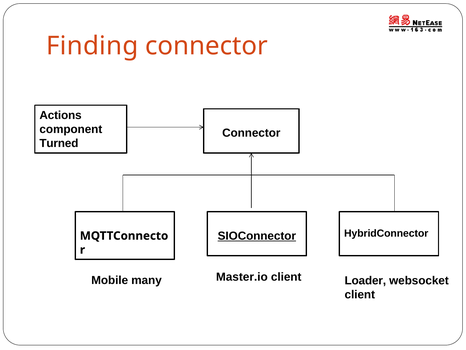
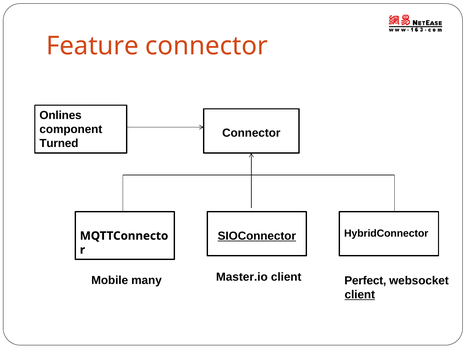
Finding: Finding -> Feature (92, 46)
Actions: Actions -> Onlines (61, 115)
Loader: Loader -> Perfect (365, 280)
client underline: none -> present (360, 294)
